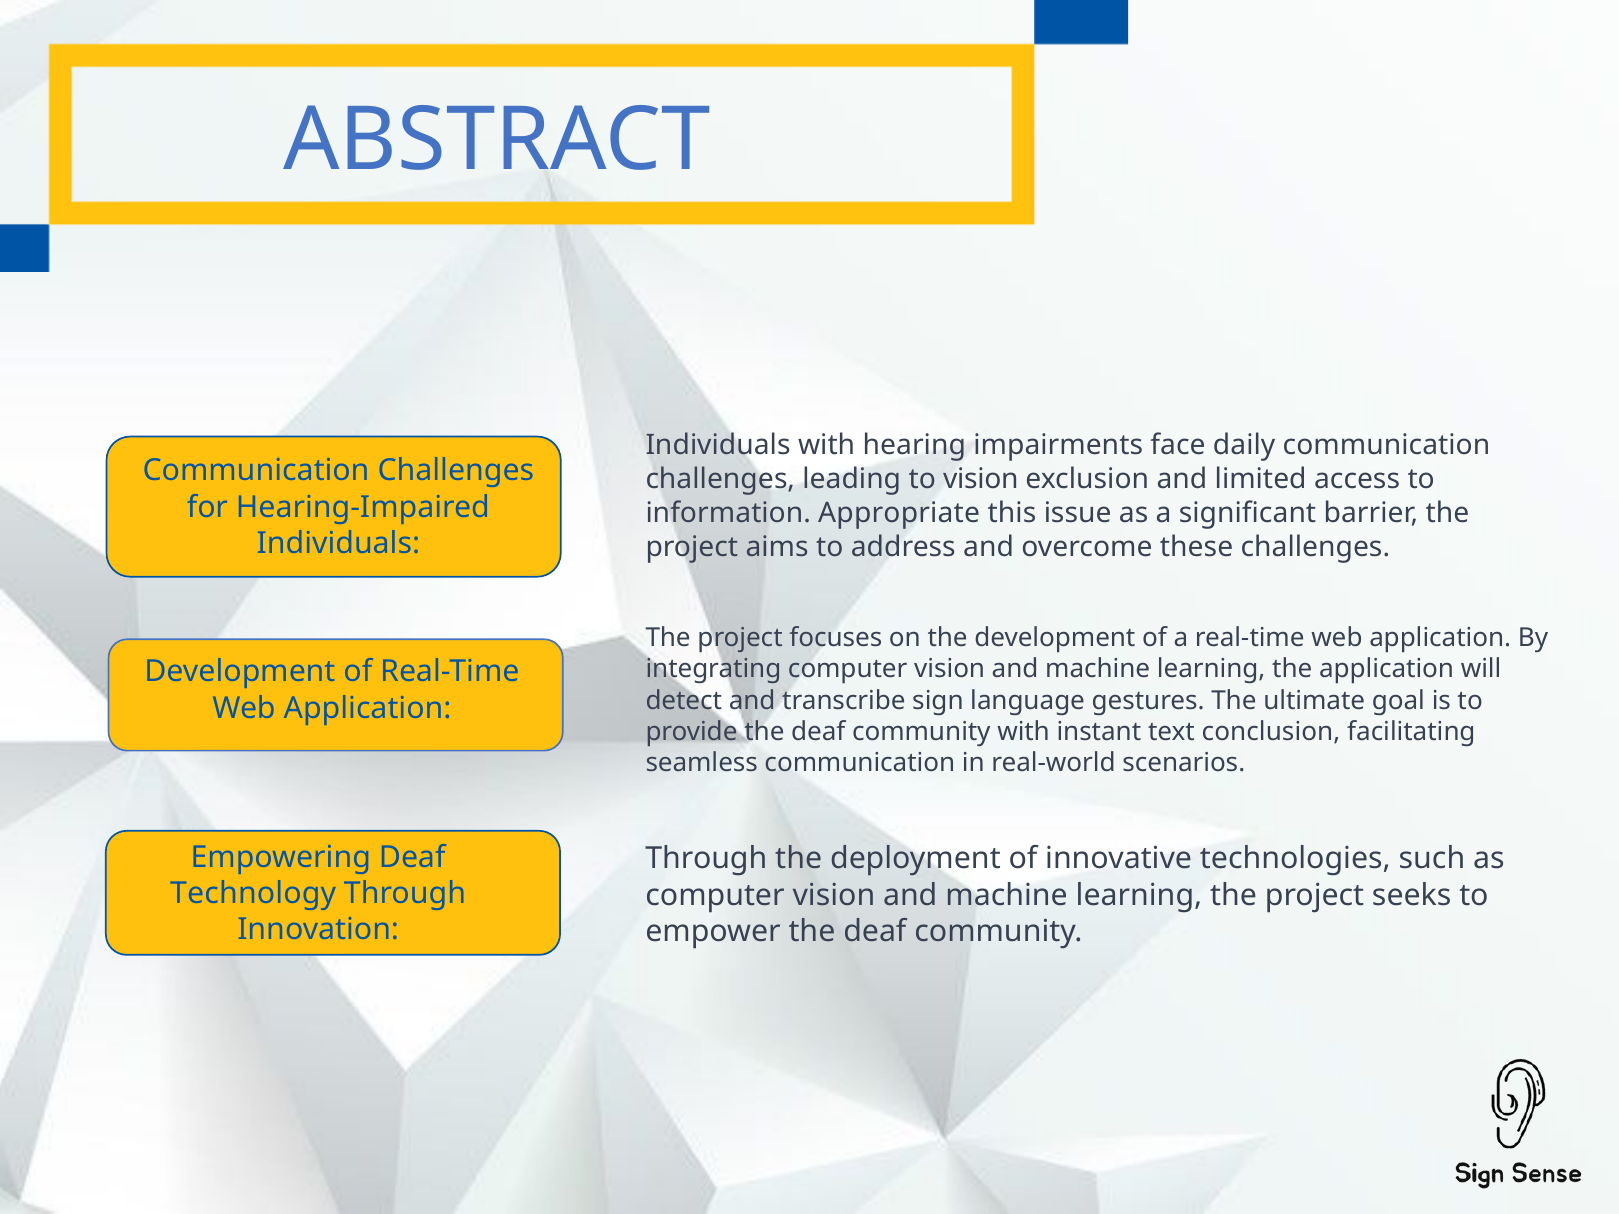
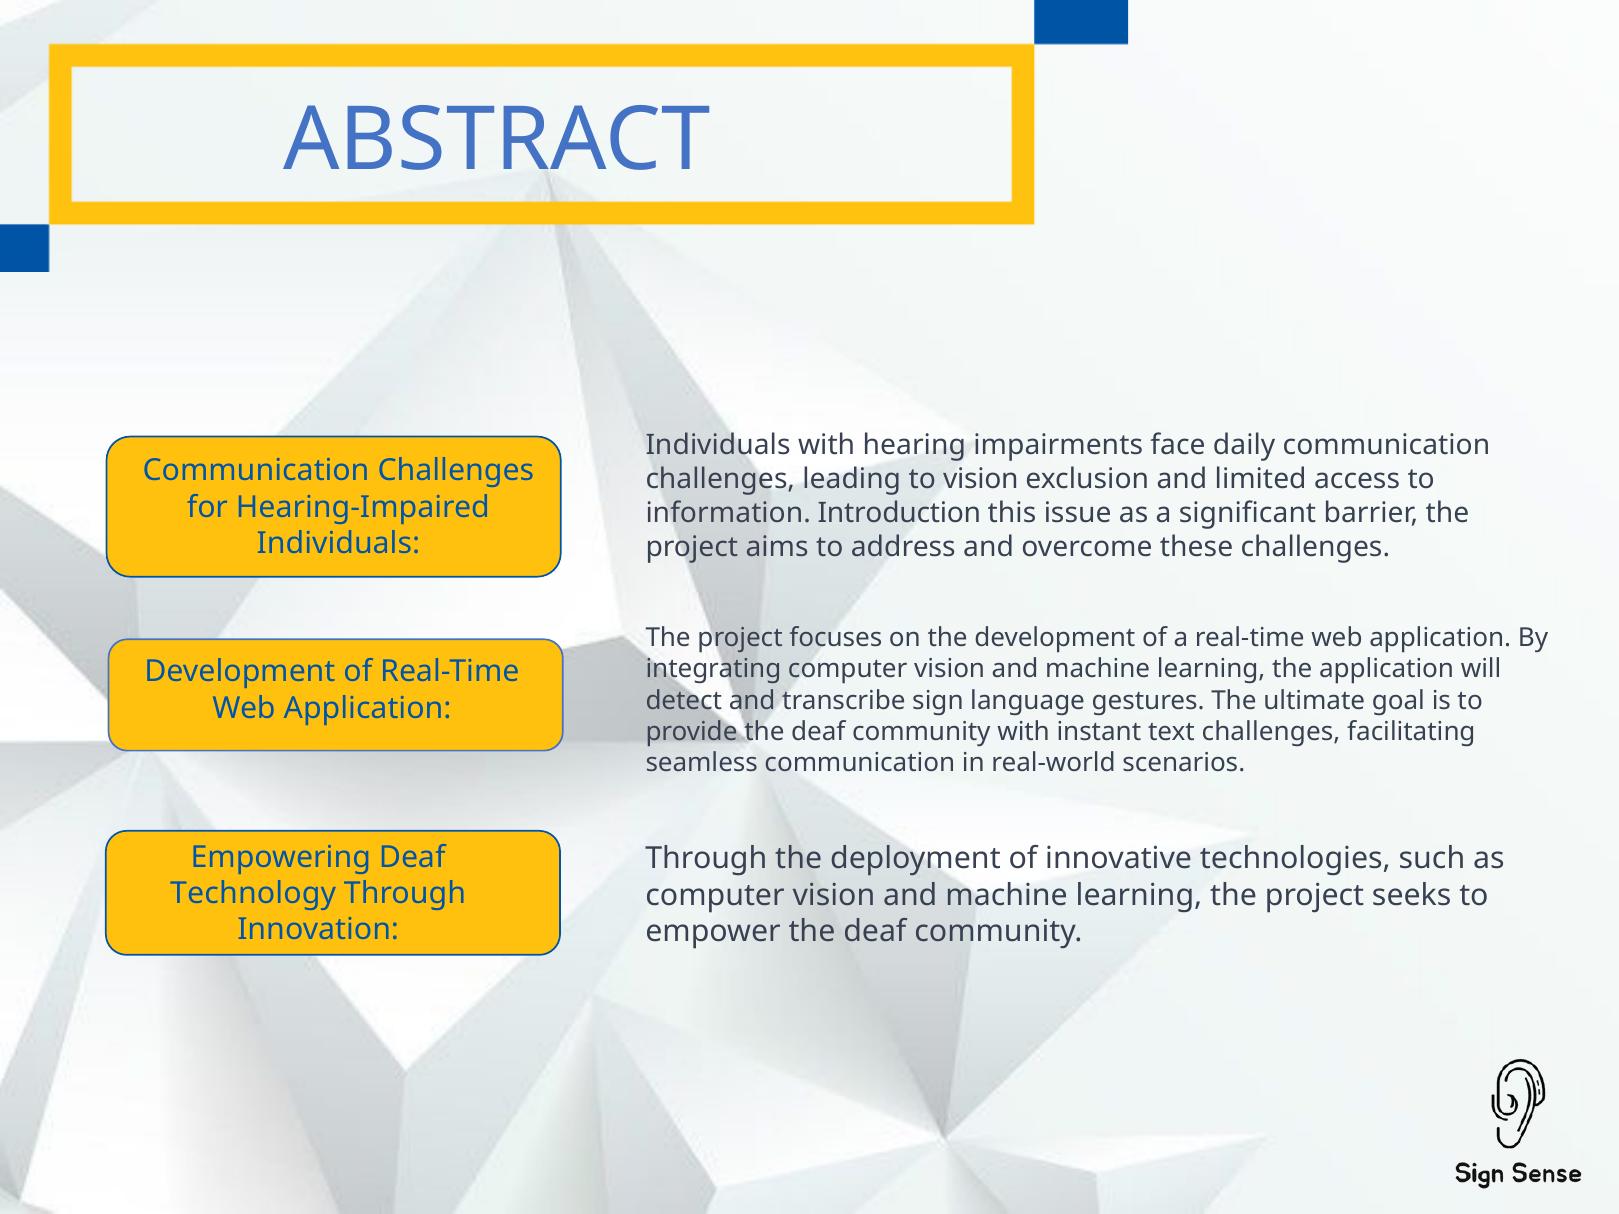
Appropriate: Appropriate -> Introduction (899, 513)
text conclusion: conclusion -> challenges (1271, 732)
